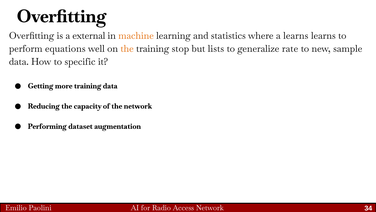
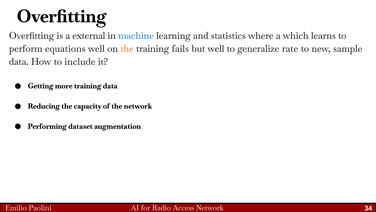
machine colour: orange -> blue (136, 36)
a learns: learns -> which (296, 36)
stop: stop -> fails (180, 49)
but lists: lists -> well (216, 49)
specific: specific -> include (80, 62)
